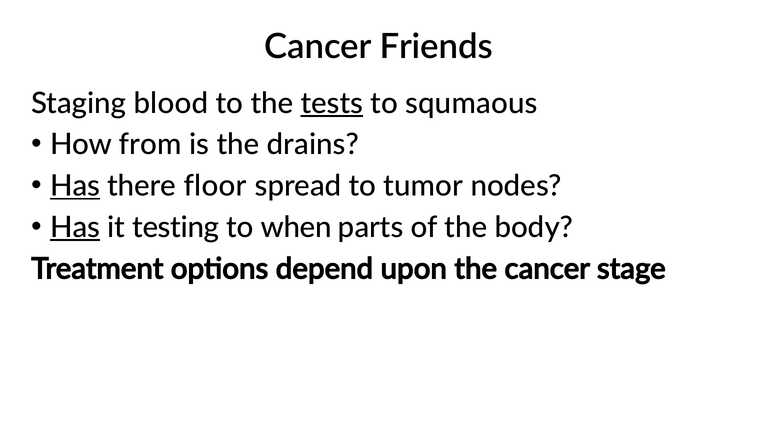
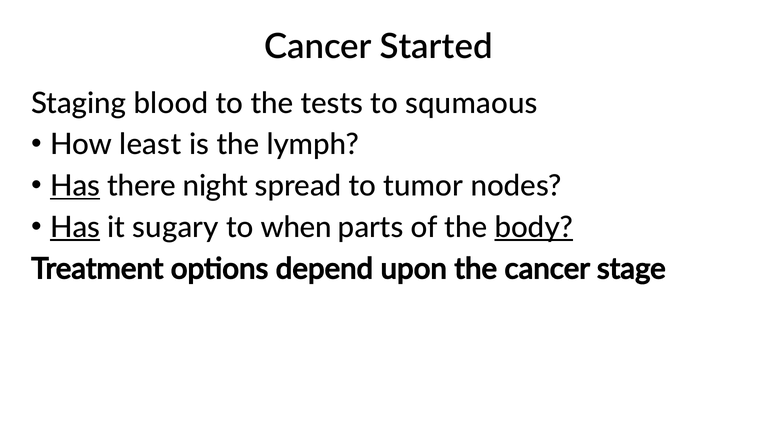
Friends: Friends -> Started (436, 47)
tests underline: present -> none (332, 103)
from: from -> least (150, 145)
drains: drains -> lymph (313, 145)
floor: floor -> night (215, 186)
testing: testing -> sugary (176, 227)
body underline: none -> present (534, 227)
